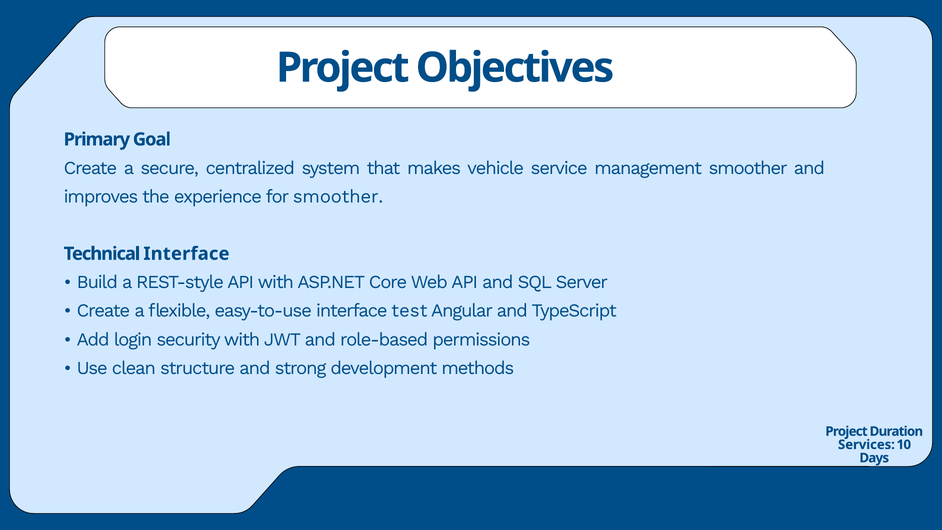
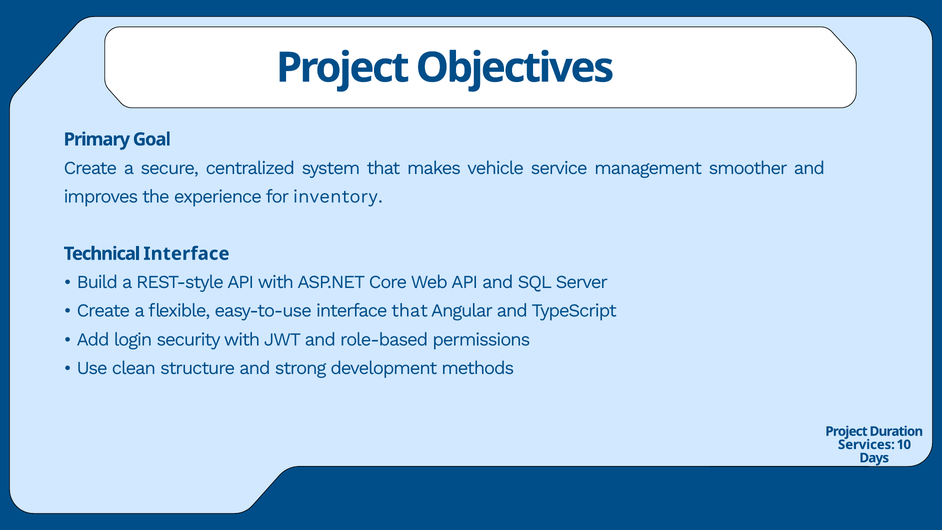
for smoother: smoother -> inventory (338, 197)
interface test: test -> that (410, 311)
